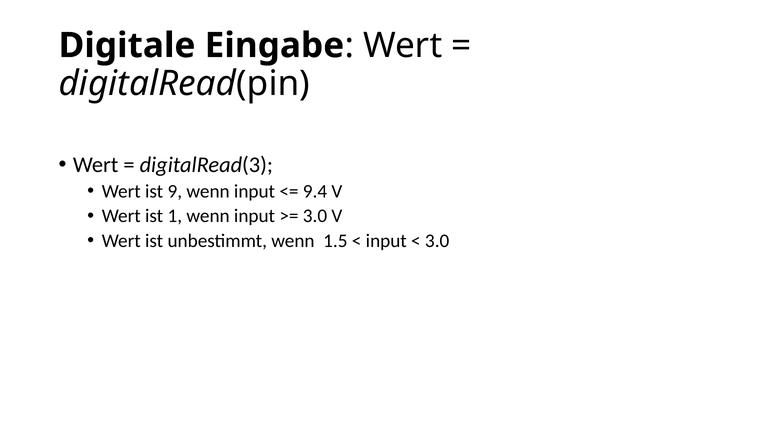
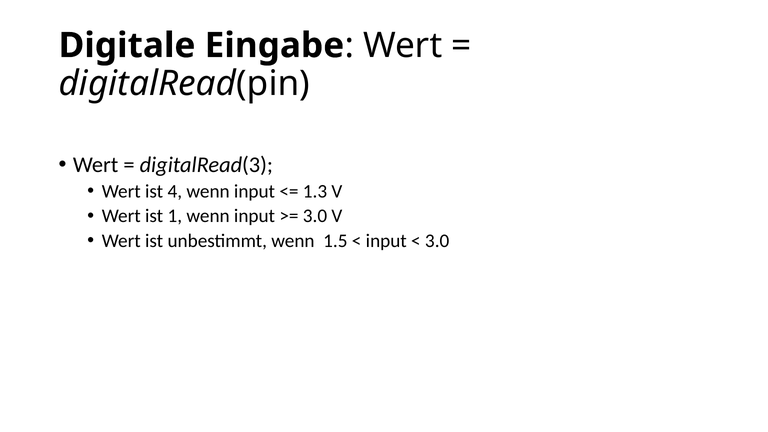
9: 9 -> 4 (175, 191)
9.4: 9.4 -> 1.3 (315, 191)
